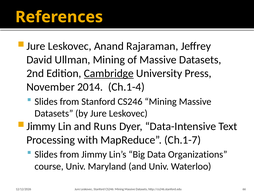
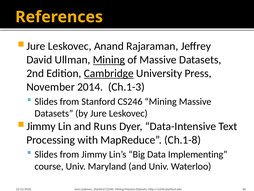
Mining underline: none -> present (109, 60)
Ch.1-4: Ch.1-4 -> Ch.1-3 (126, 87)
Ch.1-7: Ch.1-7 -> Ch.1-8 (183, 140)
Organizations: Organizations -> Implementing (198, 154)
